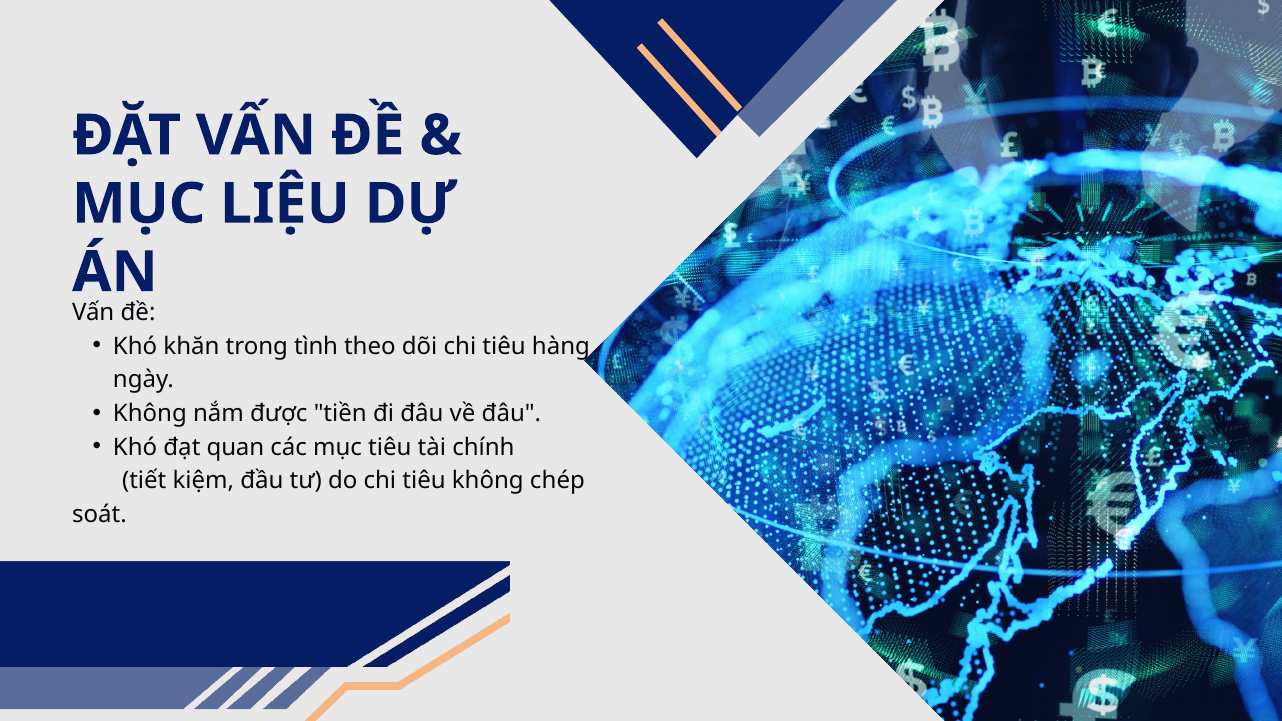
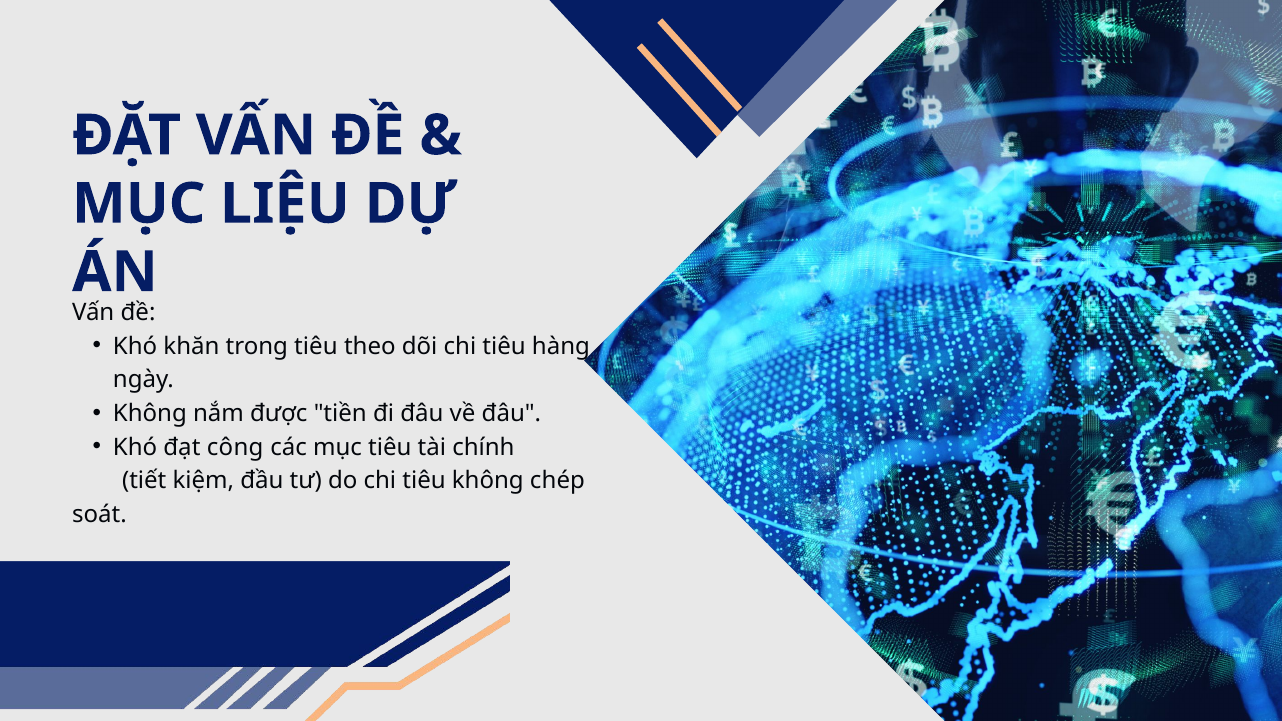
trong tình: tình -> tiêu (316, 346)
quan: quan -> công (235, 447)
